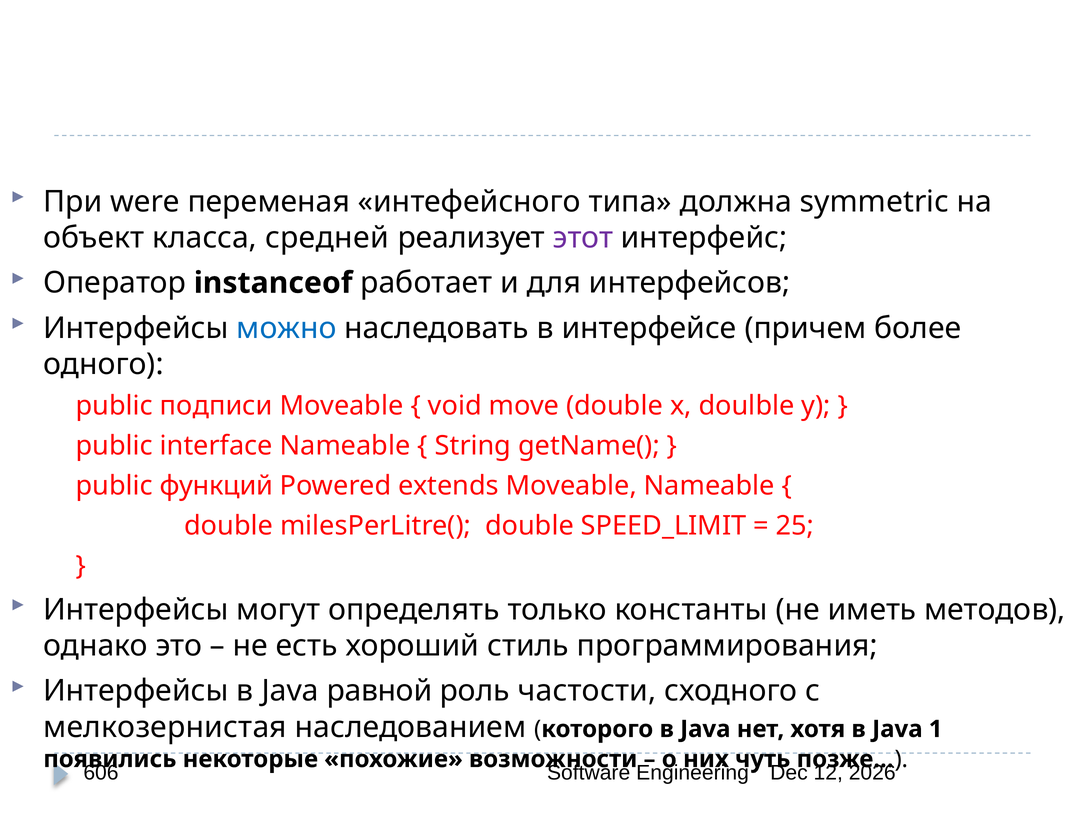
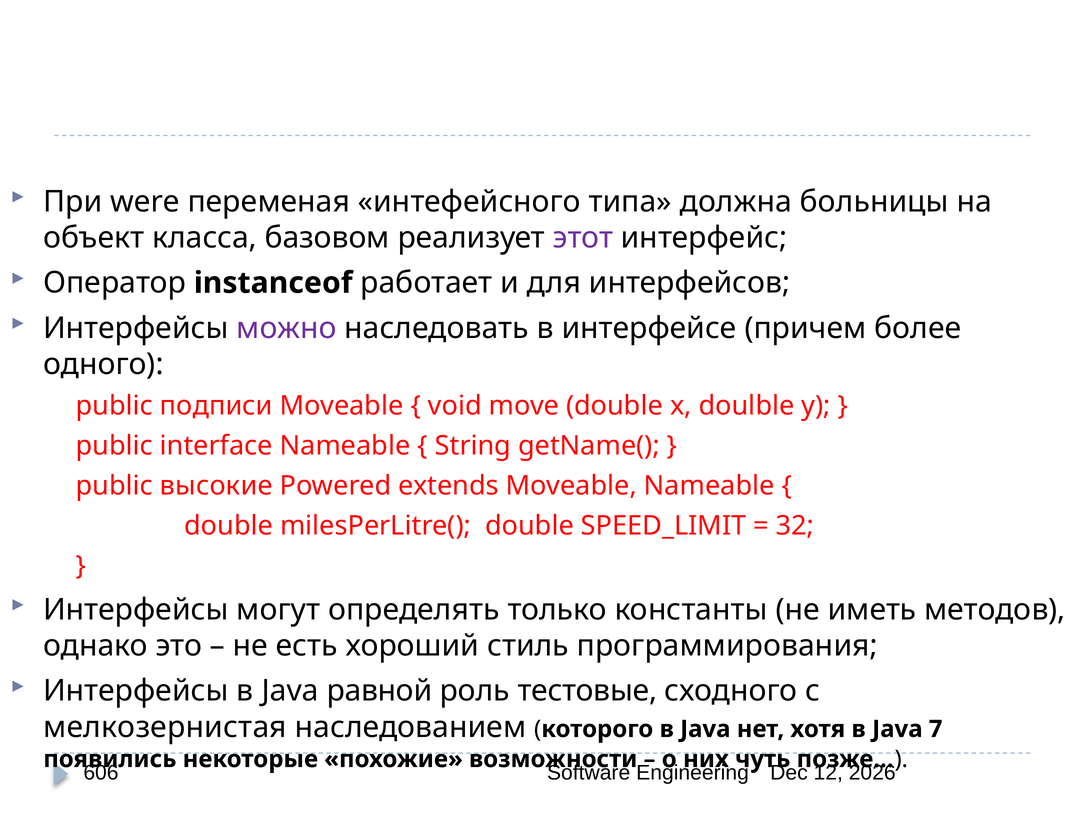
symmetric: symmetric -> больницы (874, 202)
средней: средней -> базовом (327, 238)
можно colour: blue -> purple (286, 328)
функций: функций -> высокие (216, 486)
25: 25 -> 32 (795, 526)
частости: частости -> тестовые (587, 692)
1: 1 -> 7 (936, 730)
